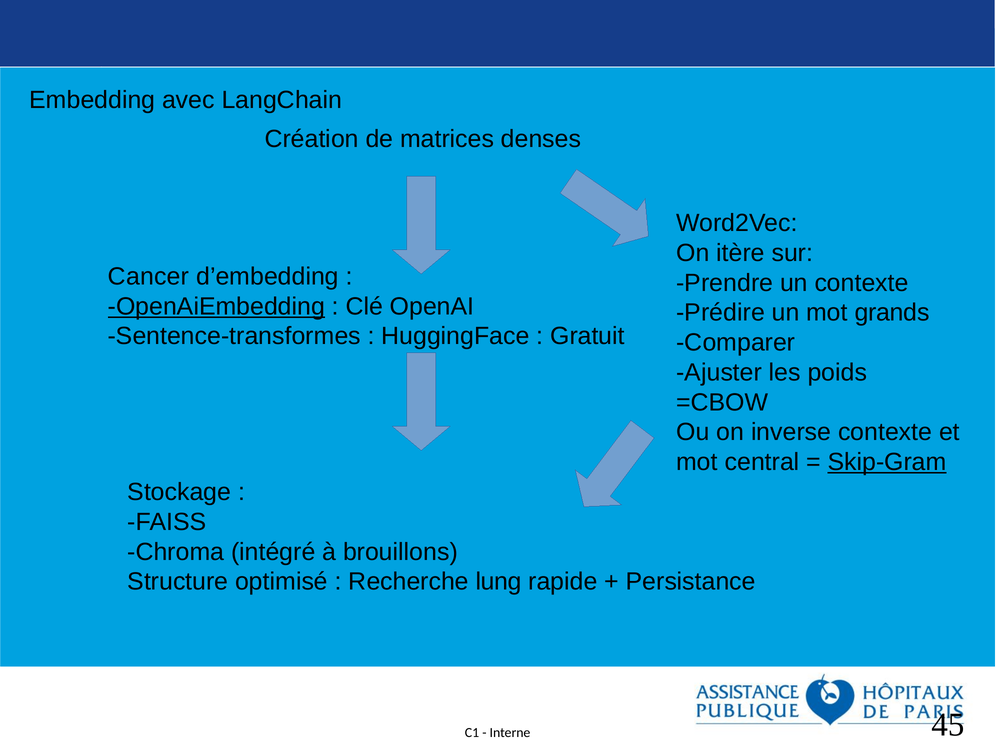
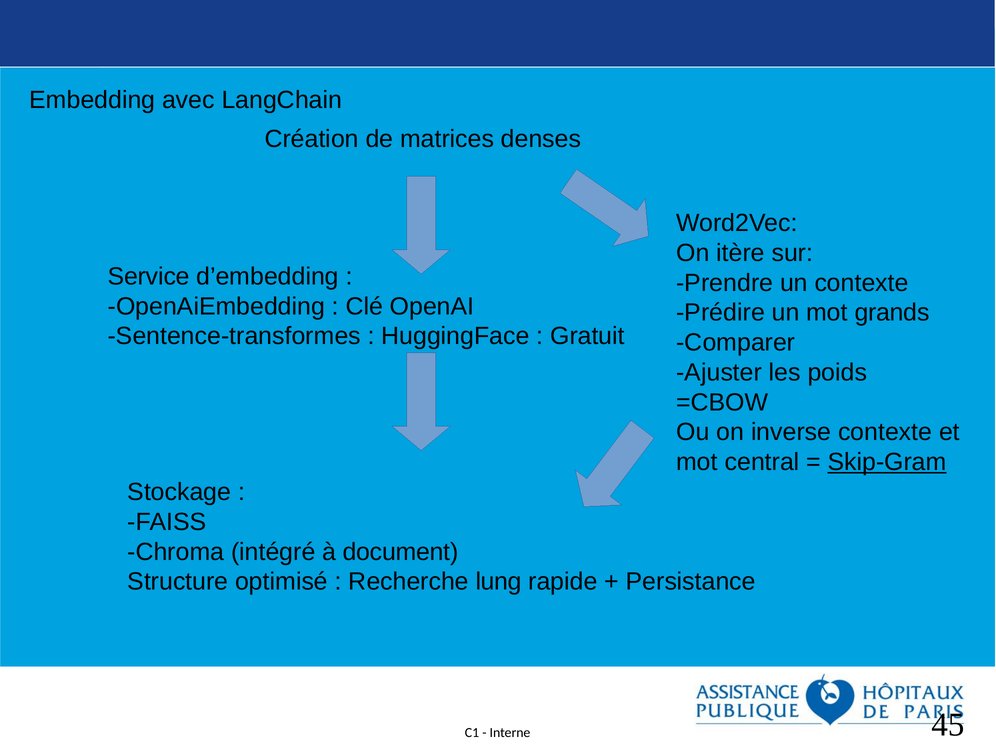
Cancer: Cancer -> Service (149, 276)
OpenAiEmbedding underline: present -> none (216, 306)
brouillons: brouillons -> document (401, 552)
